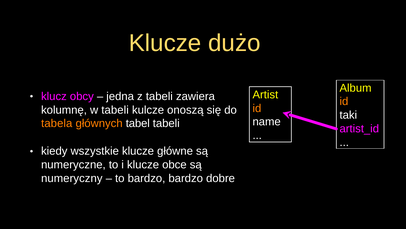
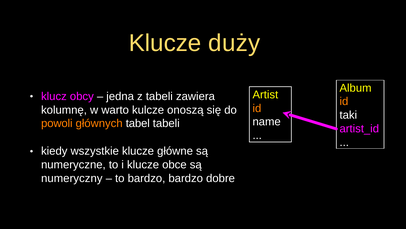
dużo: dużo -> duży (234, 43)
w tabeli: tabeli -> warto (115, 110)
tabela: tabela -> powoli (57, 123)
